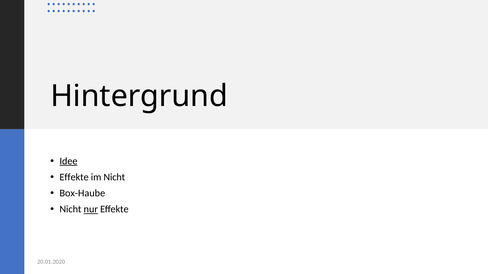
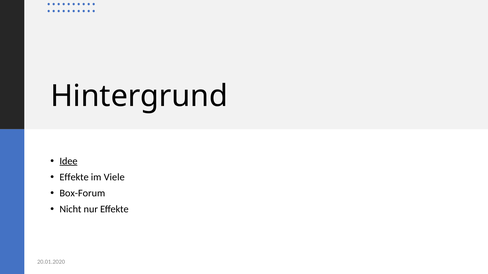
im Nicht: Nicht -> Viele (114, 177)
Box-Haube: Box-Haube -> Box-Forum (82, 194)
nur underline: present -> none (91, 210)
